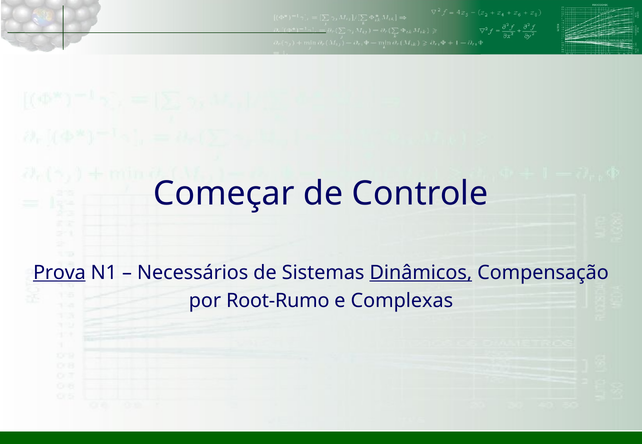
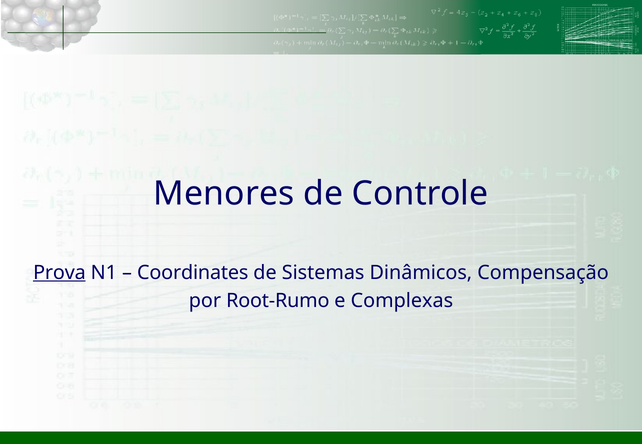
Começar: Começar -> Menores (224, 194)
Necessários: Necessários -> Coordinates (193, 273)
Dinâmicos underline: present -> none (421, 273)
